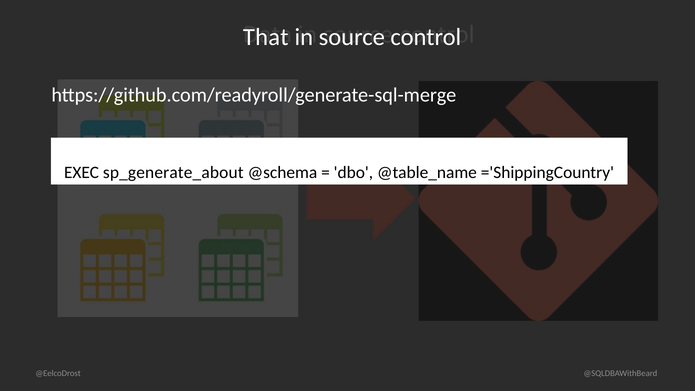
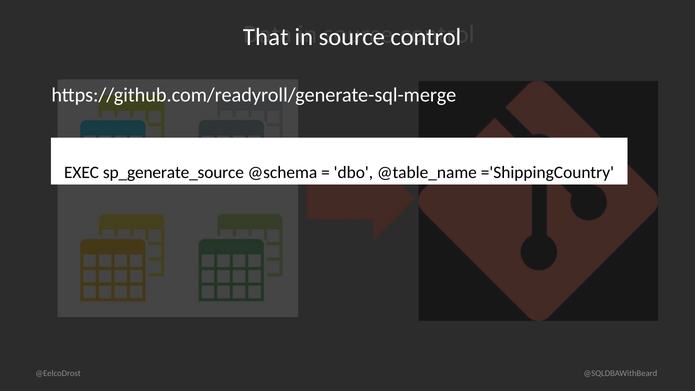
sp_generate_about: sp_generate_about -> sp_generate_source (173, 173)
